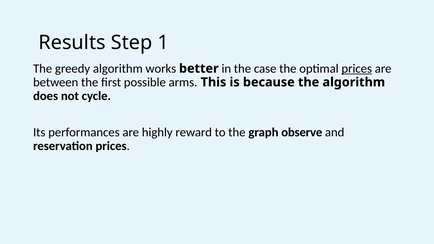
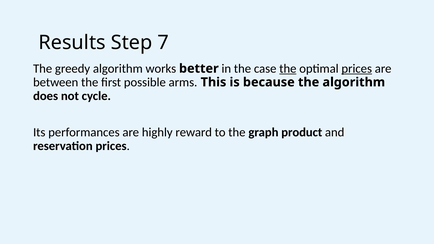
1: 1 -> 7 (163, 43)
the underline: none -> present (288, 69)
observe: observe -> product (302, 132)
